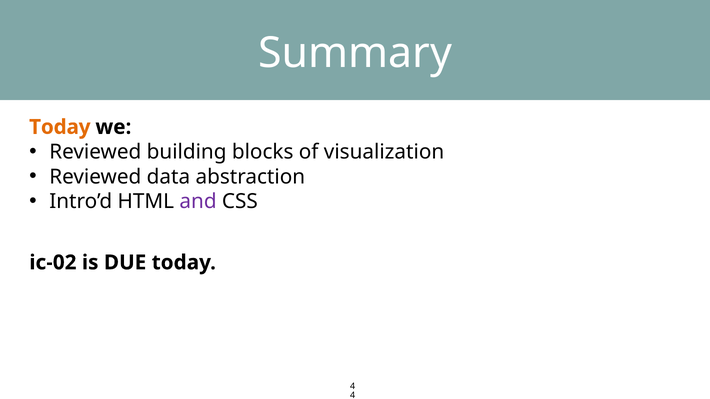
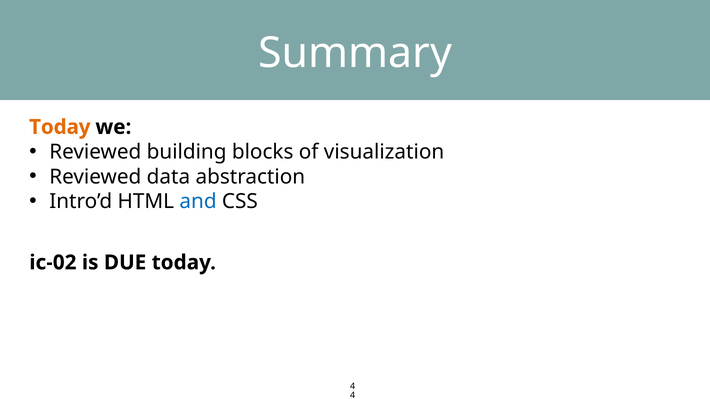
and colour: purple -> blue (198, 202)
